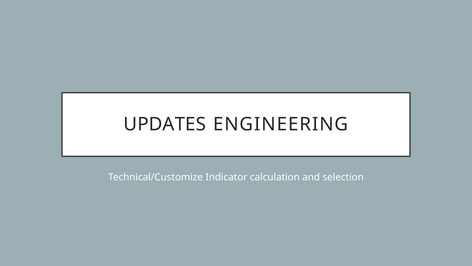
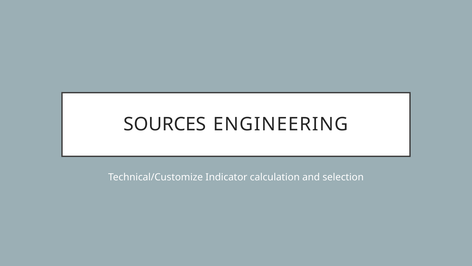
UPDATES: UPDATES -> SOURCES (165, 124)
